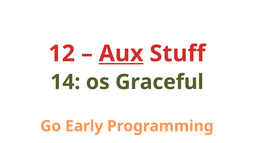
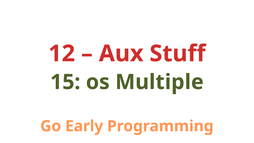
Aux underline: present -> none (121, 54)
14: 14 -> 15 (65, 82)
Graceful: Graceful -> Multiple (159, 82)
